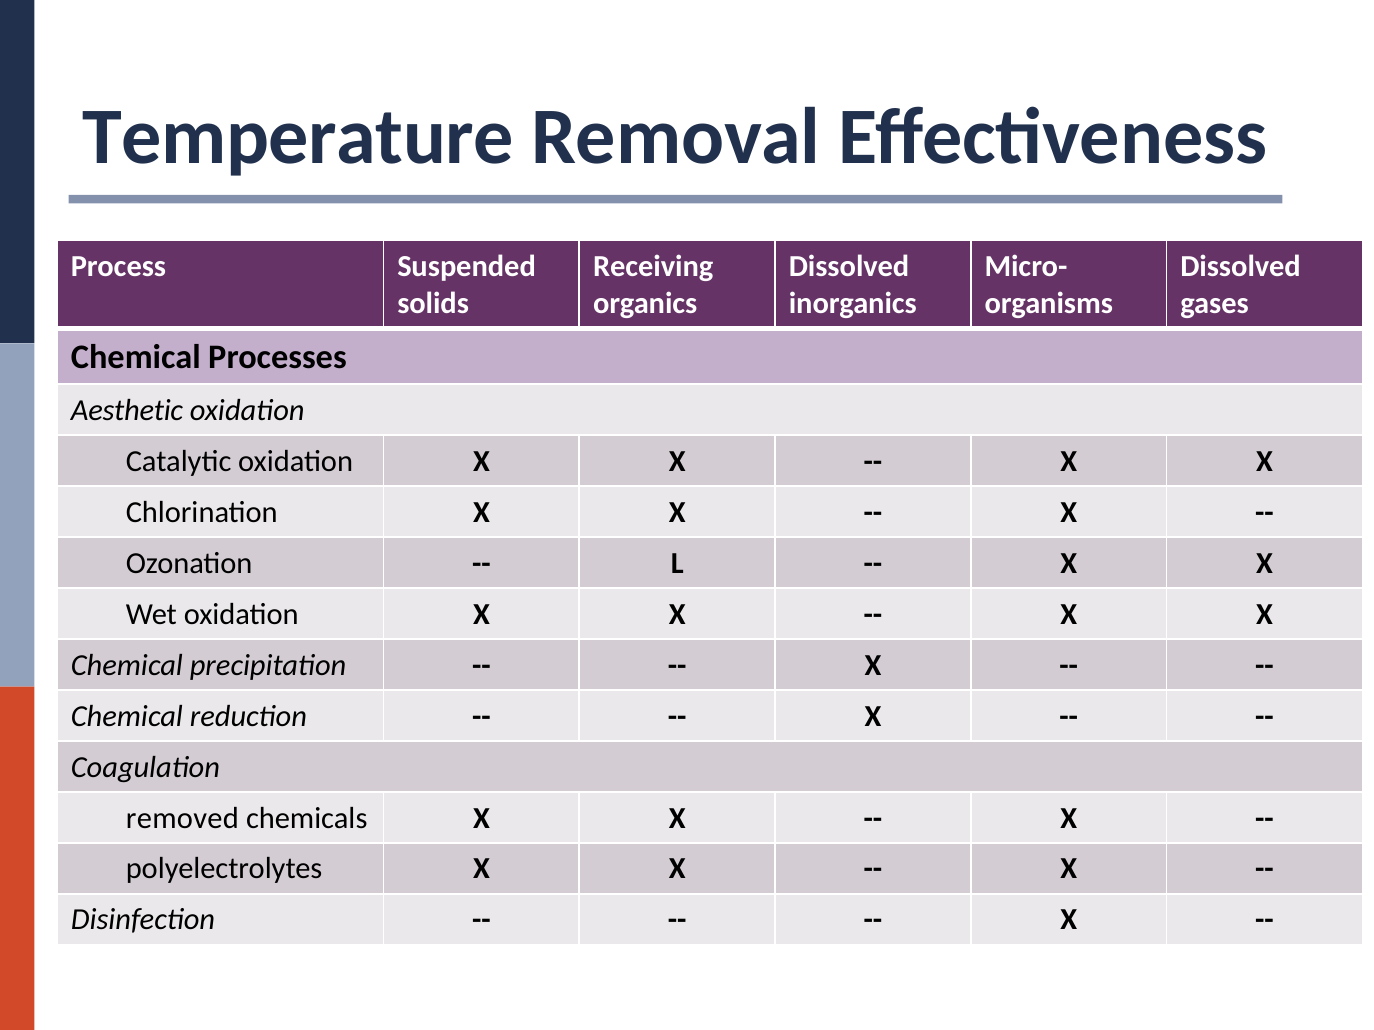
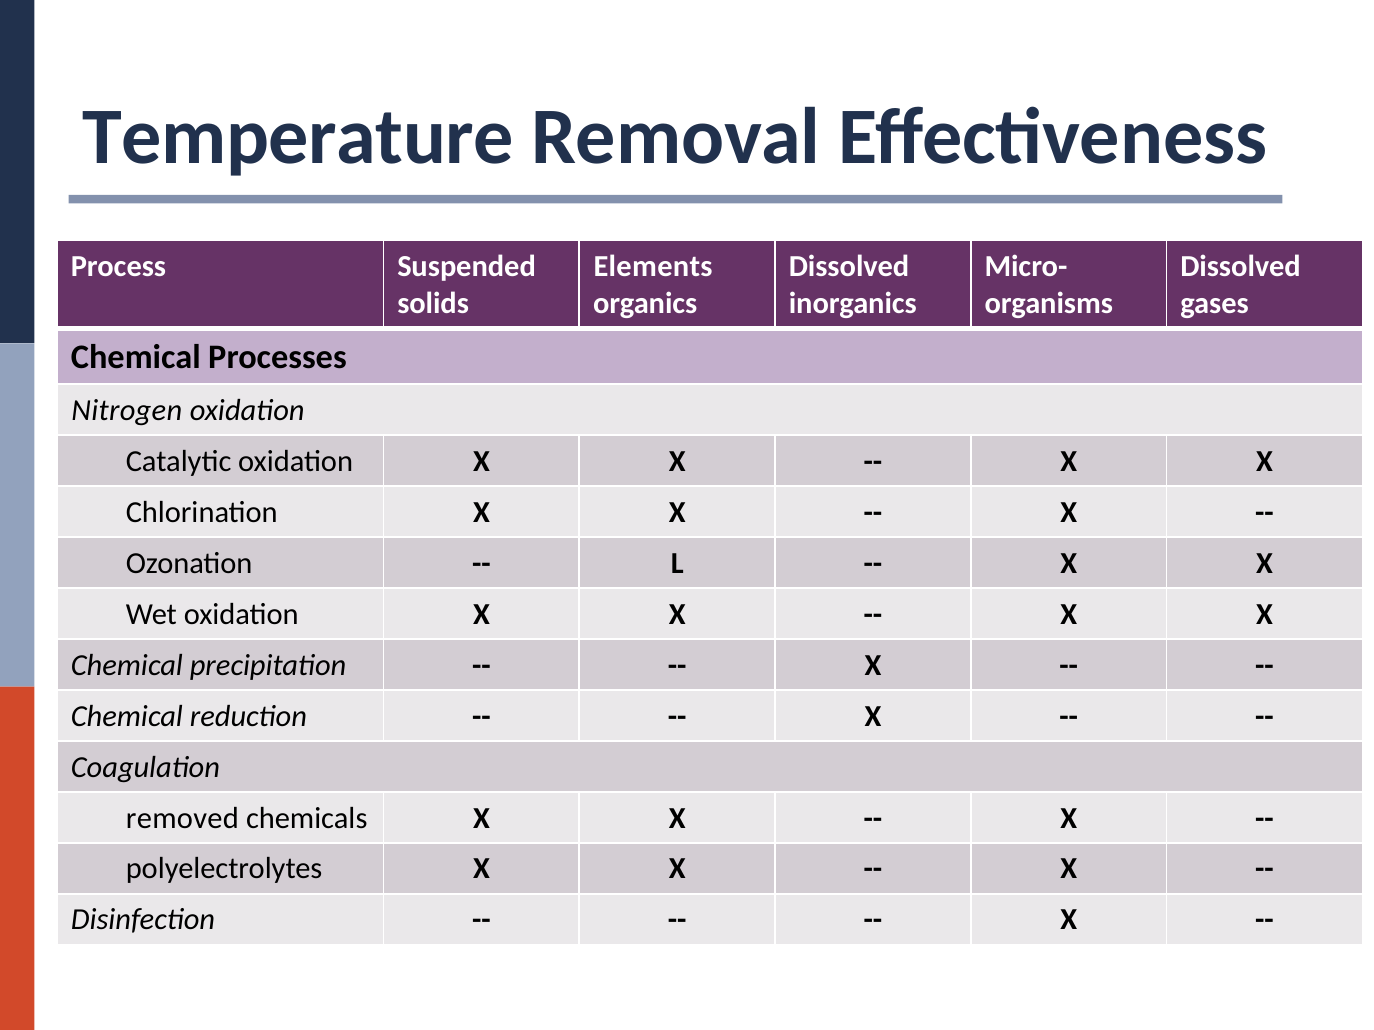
Receiving: Receiving -> Elements (653, 266)
Aesthetic: Aesthetic -> Nitrogen (127, 410)
